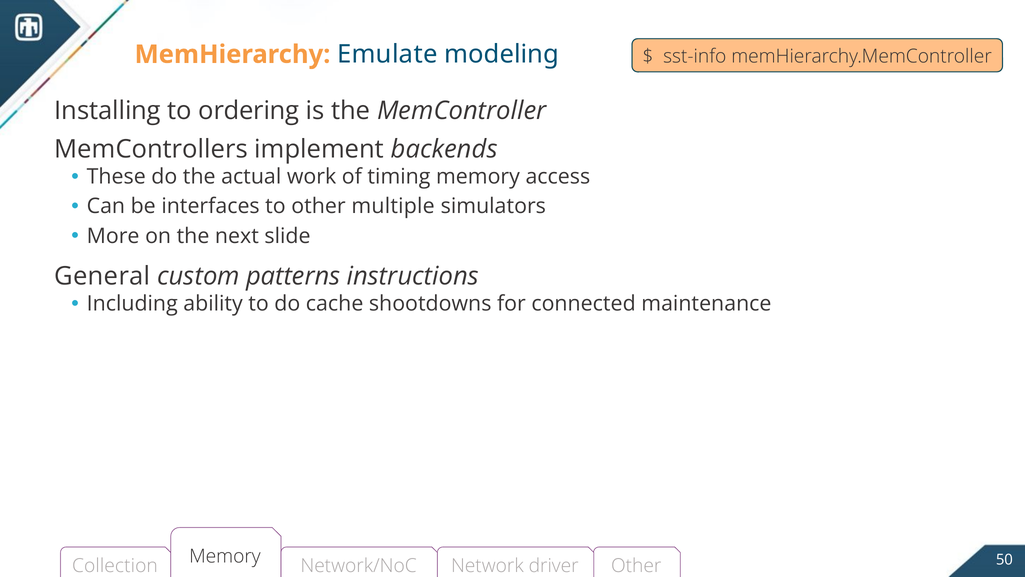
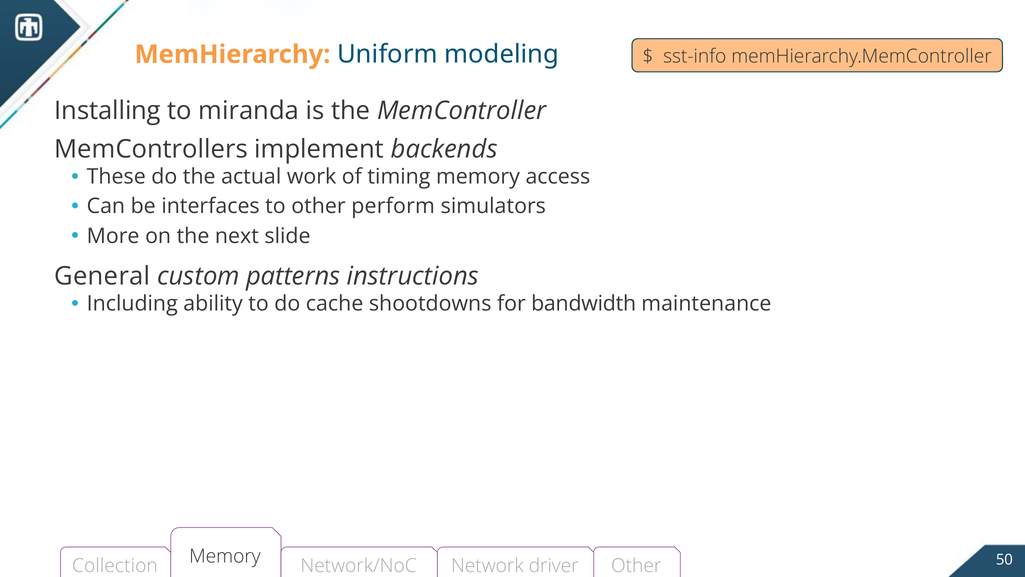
Emulate: Emulate -> Uniform (387, 54)
ordering: ordering -> miranda (249, 111)
multiple: multiple -> perform (393, 206)
connected: connected -> bandwidth (584, 304)
